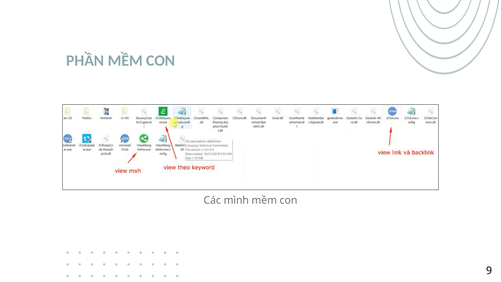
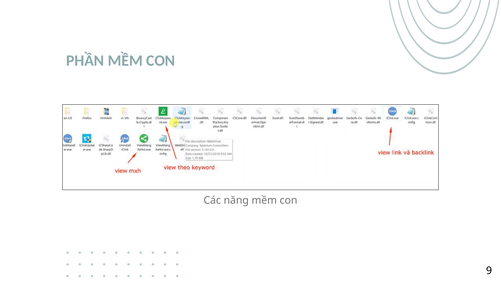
mình: mình -> năng (236, 200)
